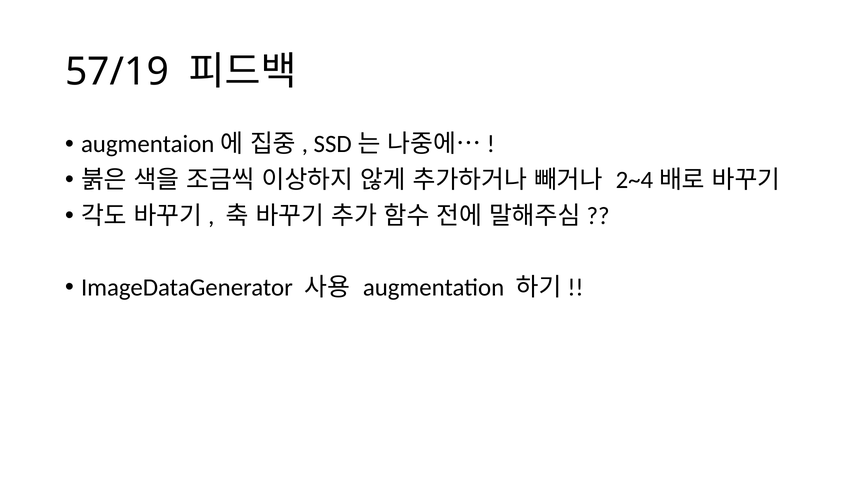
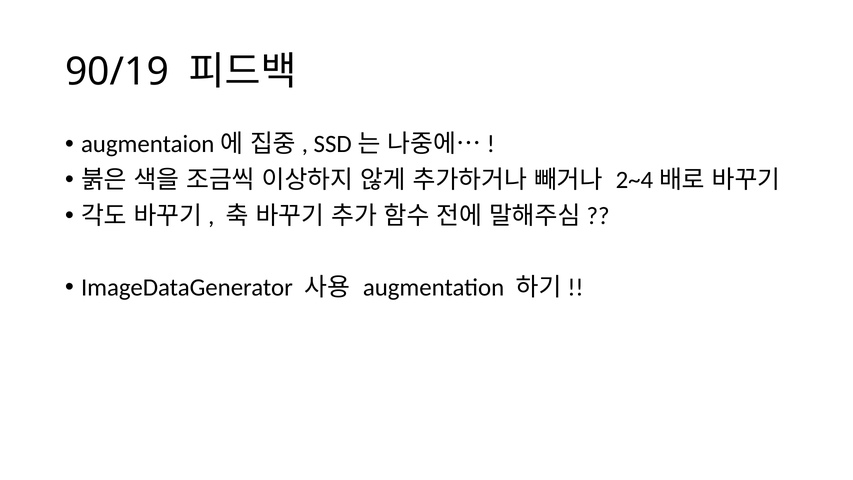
57/19: 57/19 -> 90/19 (117, 72)
